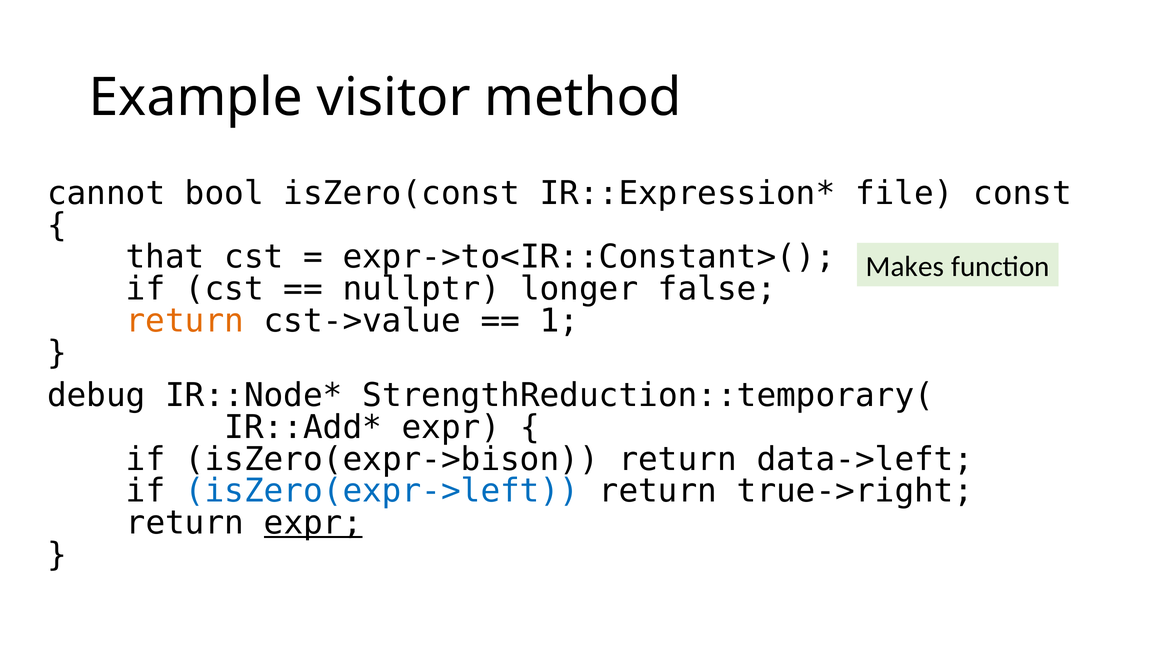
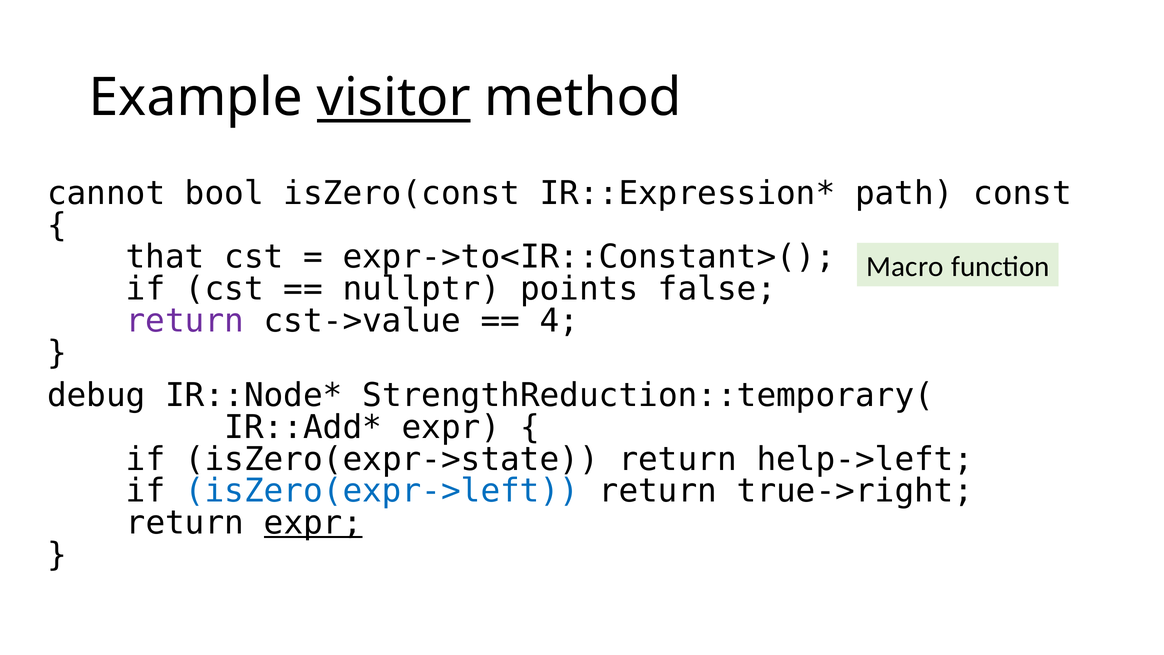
visitor underline: none -> present (394, 98)
file: file -> path (904, 193)
Makes: Makes -> Macro (905, 266)
longer: longer -> points (579, 289)
return colour: orange -> purple (185, 321)
1: 1 -> 4 (559, 321)
isZero(expr->bison: isZero(expr->bison -> isZero(expr->state (392, 459)
data->left: data->left -> help->left (865, 459)
